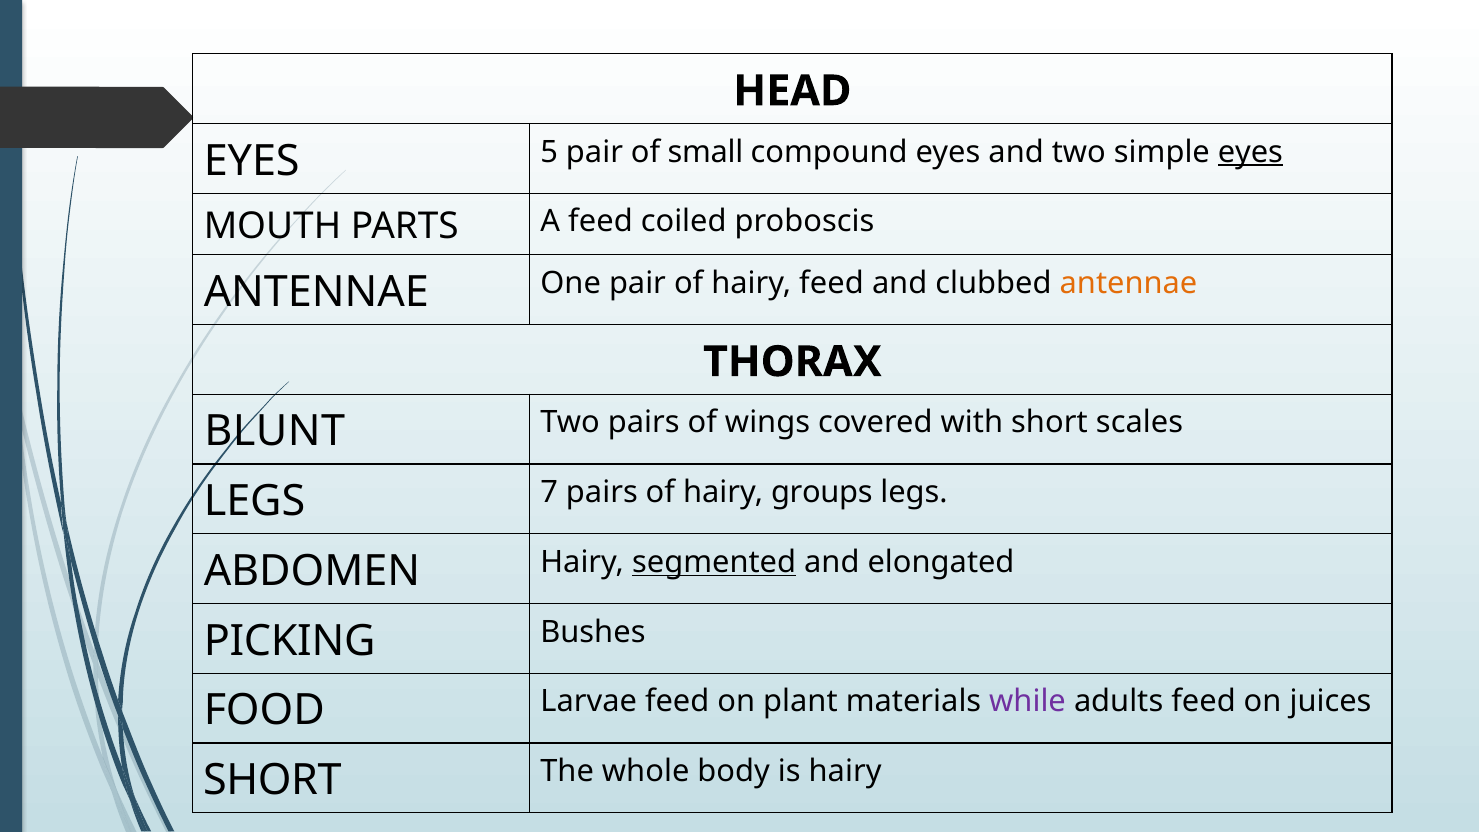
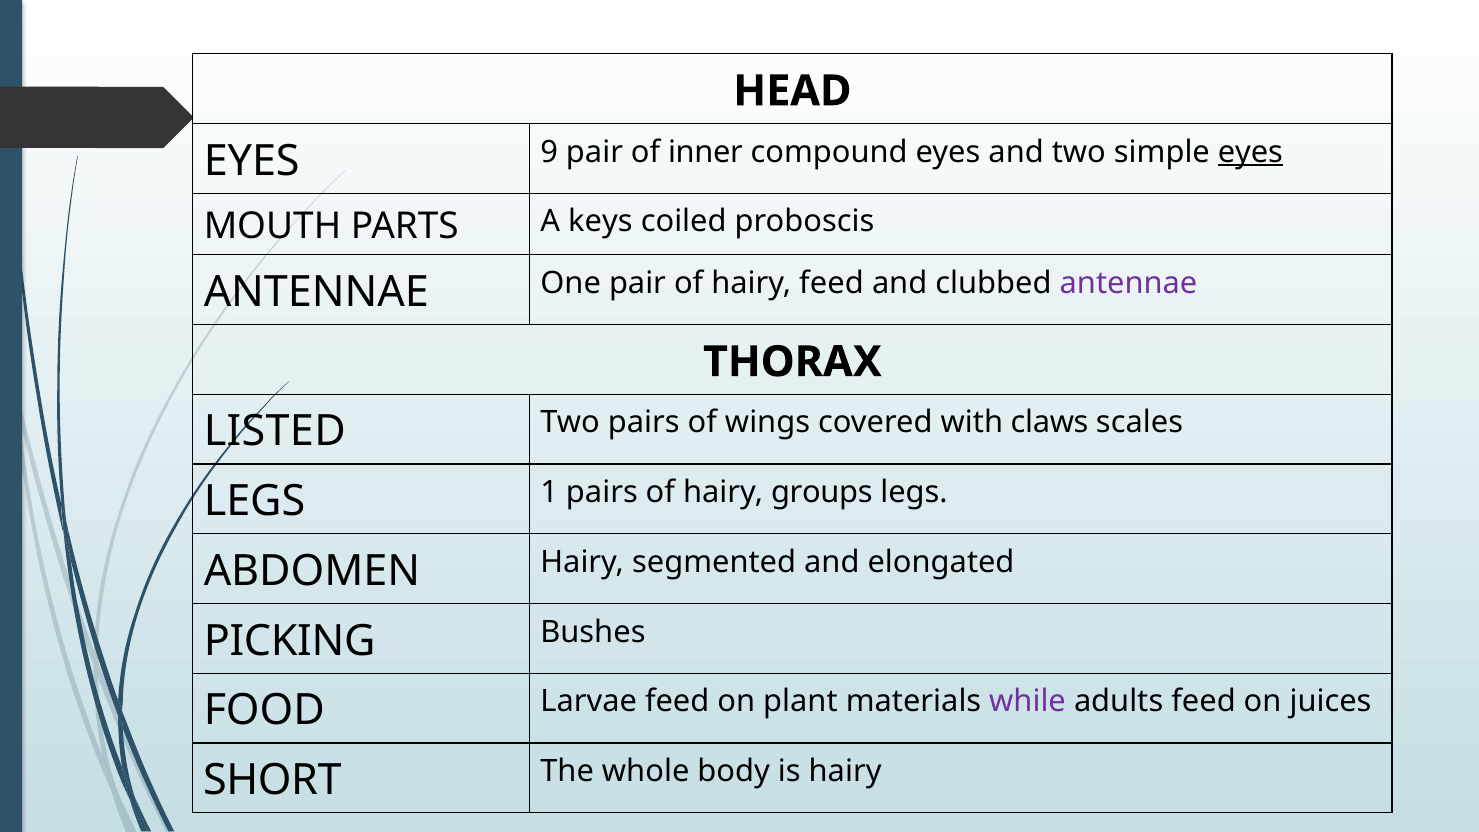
5: 5 -> 9 (549, 152)
small: small -> inner (706, 152)
A feed: feed -> keys (600, 222)
antennae colour: orange -> purple (1129, 283)
BLUNT: BLUNT -> LISTED (275, 432)
with short: short -> claws (1050, 423)
7: 7 -> 1 (549, 493)
segmented underline: present -> none (714, 562)
